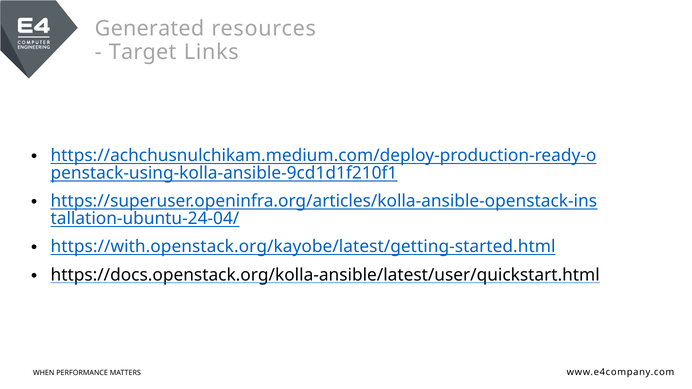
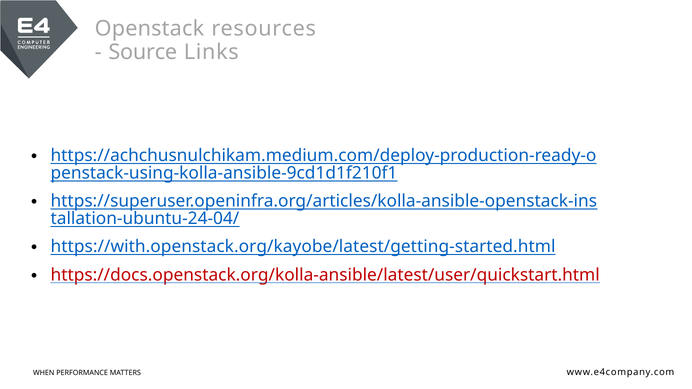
Generated: Generated -> Openstack (149, 29)
Target: Target -> Source (143, 52)
https://docs.openstack.org/kolla-ansible/latest/user/quickstart.html colour: black -> red (325, 275)
